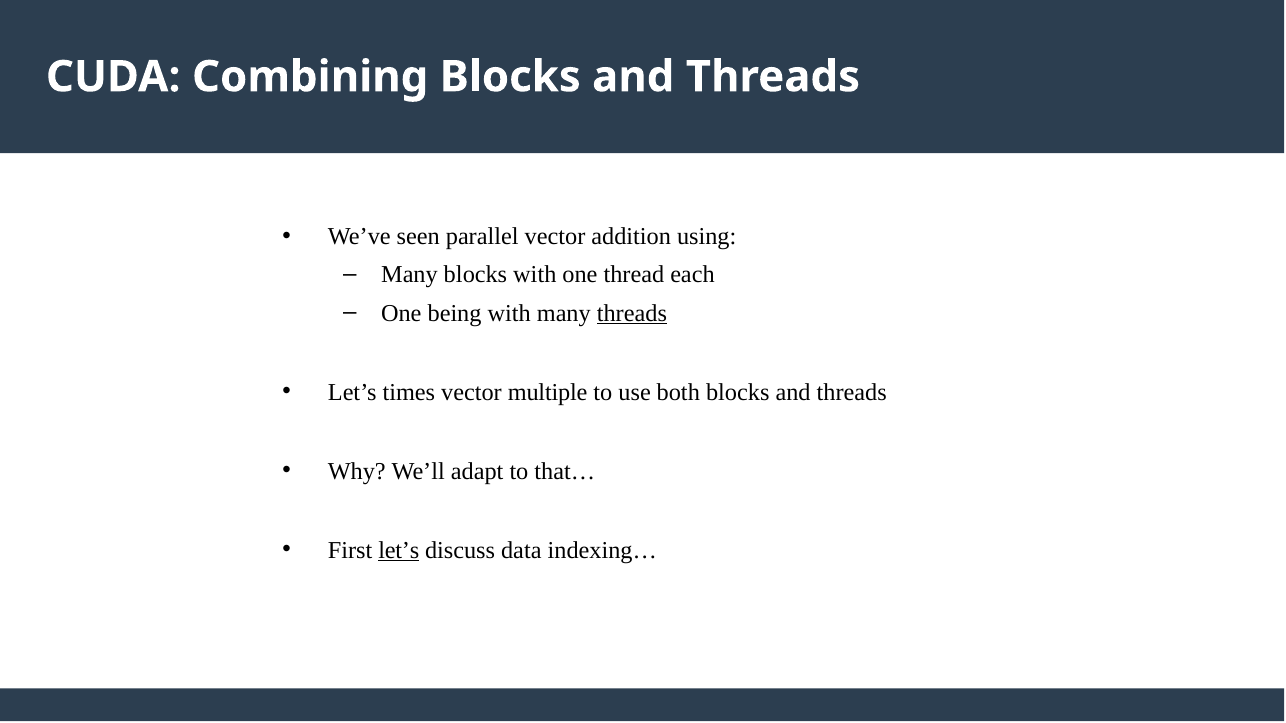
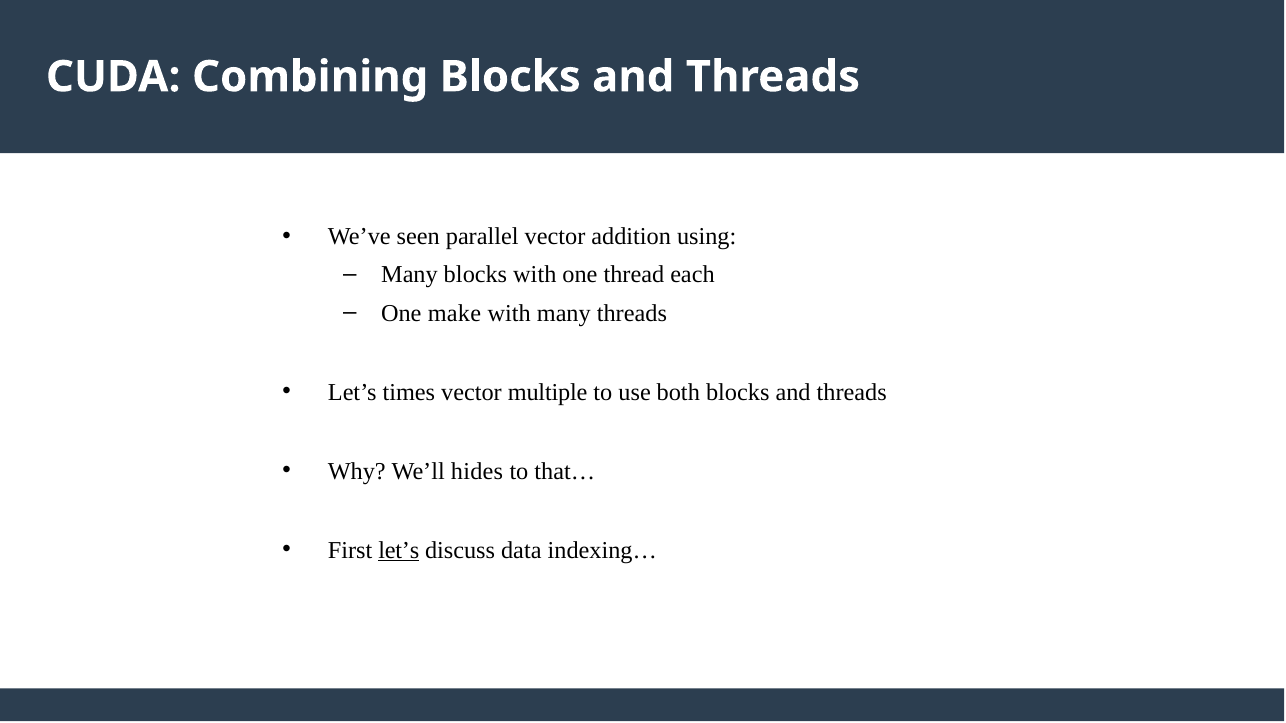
being: being -> make (454, 313)
threads underline: present -> none (632, 313)
adapt: adapt -> hides (477, 471)
